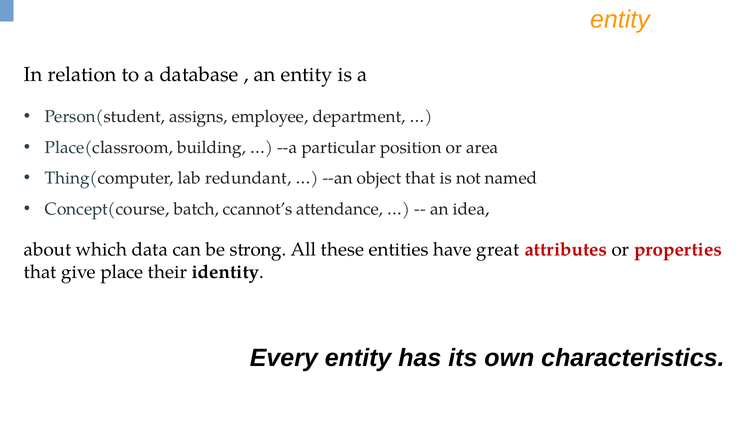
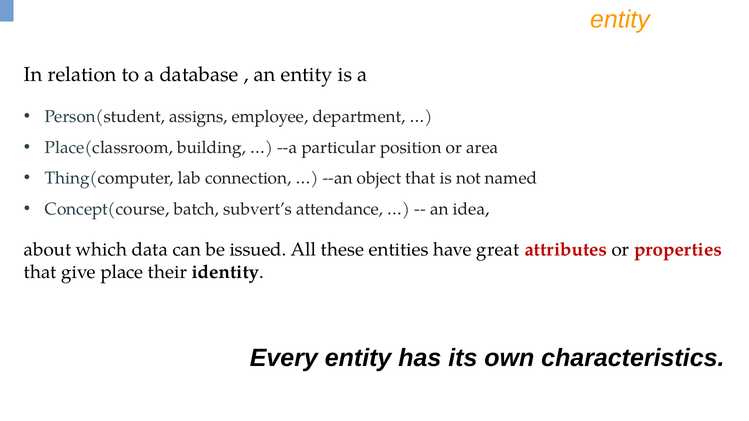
redundant: redundant -> connection (248, 178)
ccannot’s: ccannot’s -> subvert’s (258, 209)
strong: strong -> issued (258, 250)
